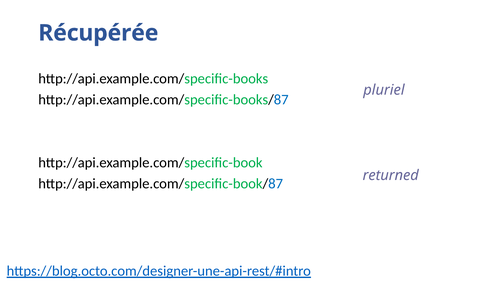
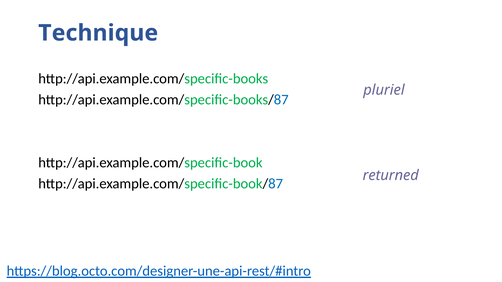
Récupérée: Récupérée -> Technique (98, 33)
